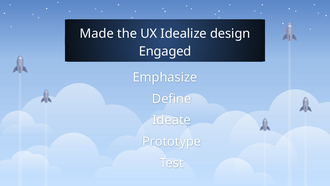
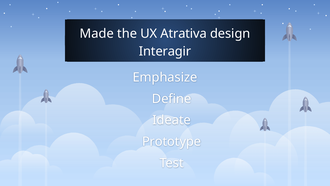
Idealize: Idealize -> Atrativa (184, 34)
Engaged: Engaged -> Interagir (165, 51)
